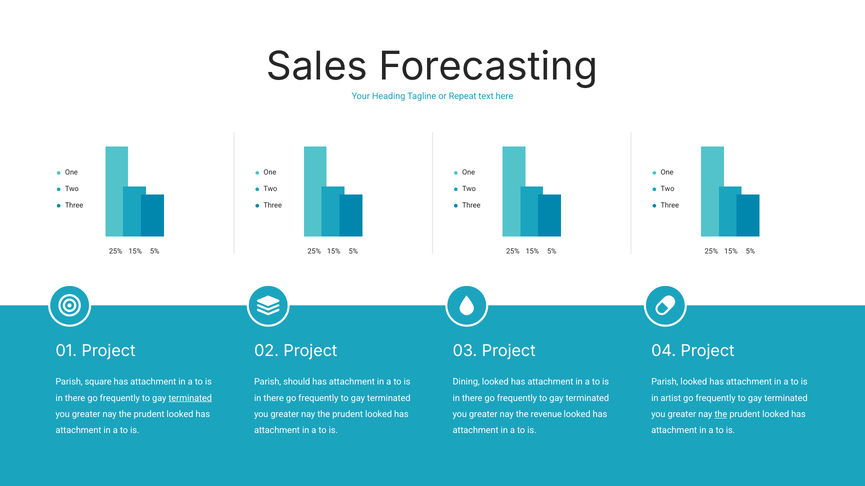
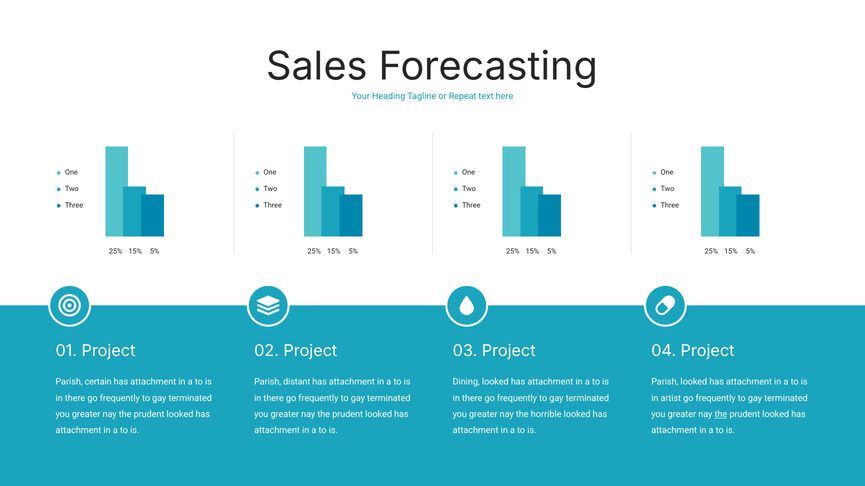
square: square -> certain (98, 382)
should: should -> distant (297, 382)
terminated underline: present -> none (190, 399)
revenue: revenue -> horrible (546, 415)
